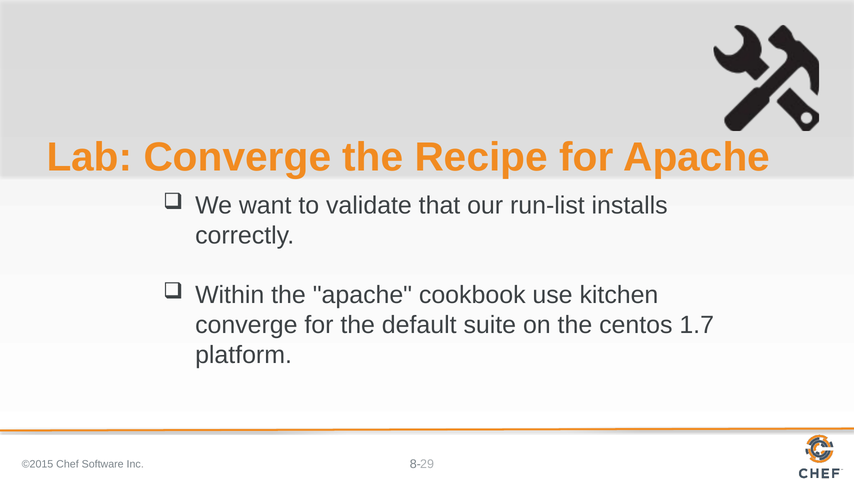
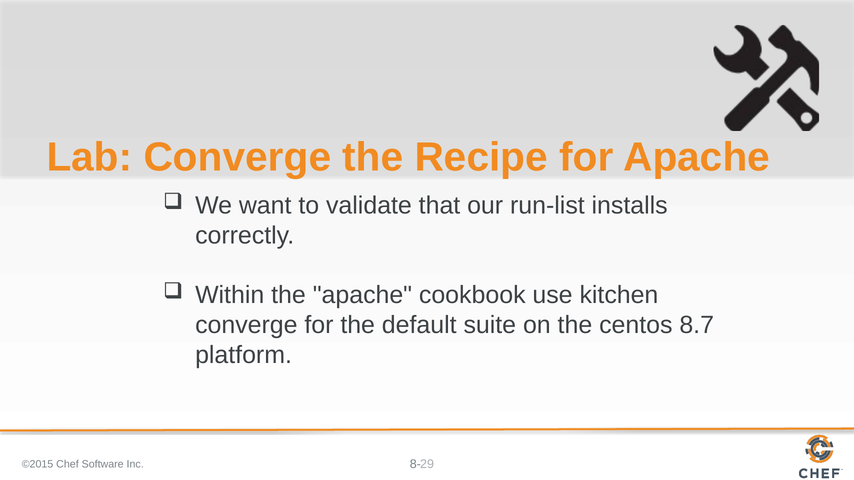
1.7: 1.7 -> 8.7 (697, 325)
